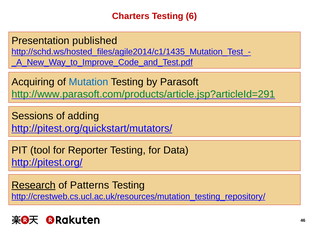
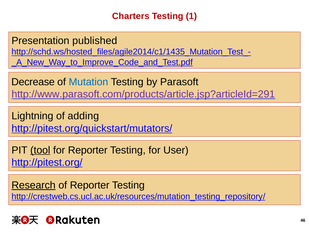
6: 6 -> 1 (191, 16)
Acquiring: Acquiring -> Decrease (33, 82)
http://www.parasoft.com/products/article.jsp?articleId=291 colour: green -> purple (143, 94)
Sessions: Sessions -> Lightning (32, 116)
tool underline: none -> present (40, 150)
Data: Data -> User (176, 150)
of Patterns: Patterns -> Reporter (90, 185)
